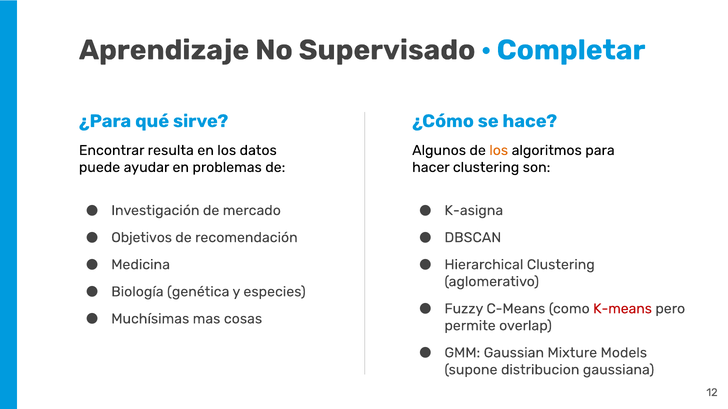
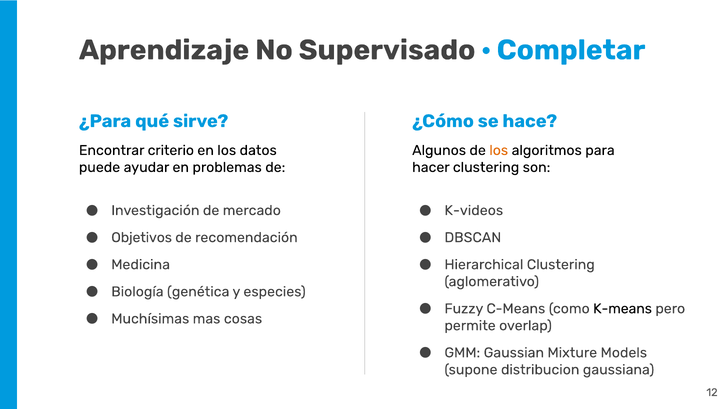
resulta: resulta -> criterio (171, 151)
K-asigna: K-asigna -> K-videos (474, 211)
K-means colour: red -> black (623, 309)
